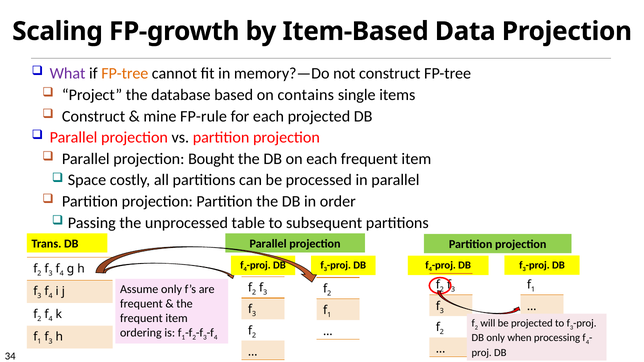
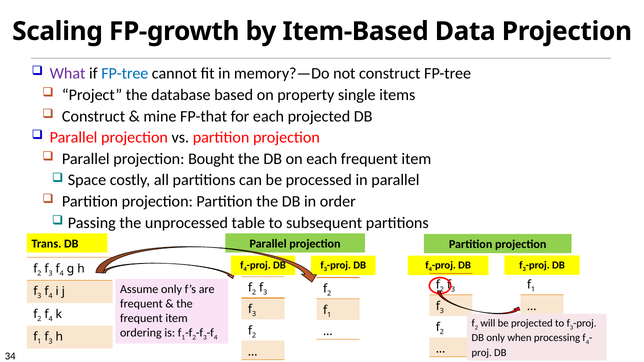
FP-tree colour: orange -> blue (125, 74)
contains: contains -> property (306, 95)
FP-rule: FP-rule -> FP-that (204, 116)
